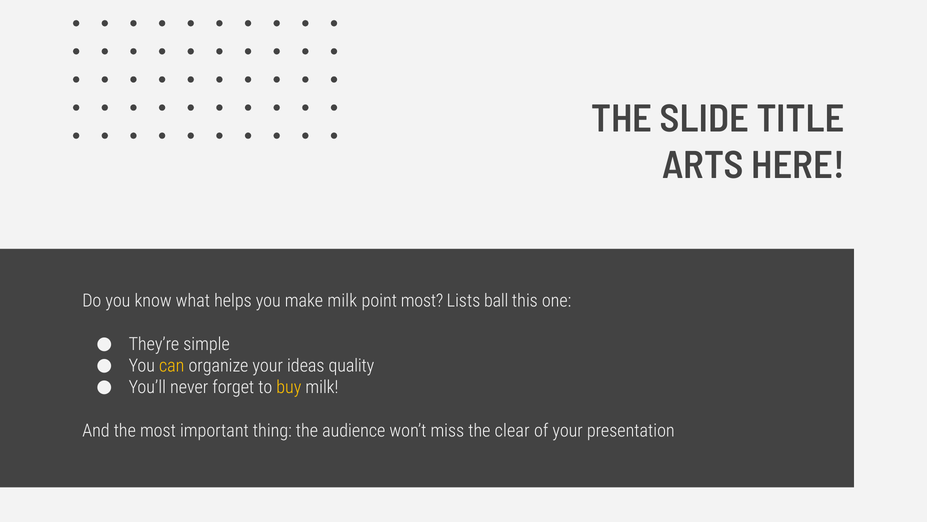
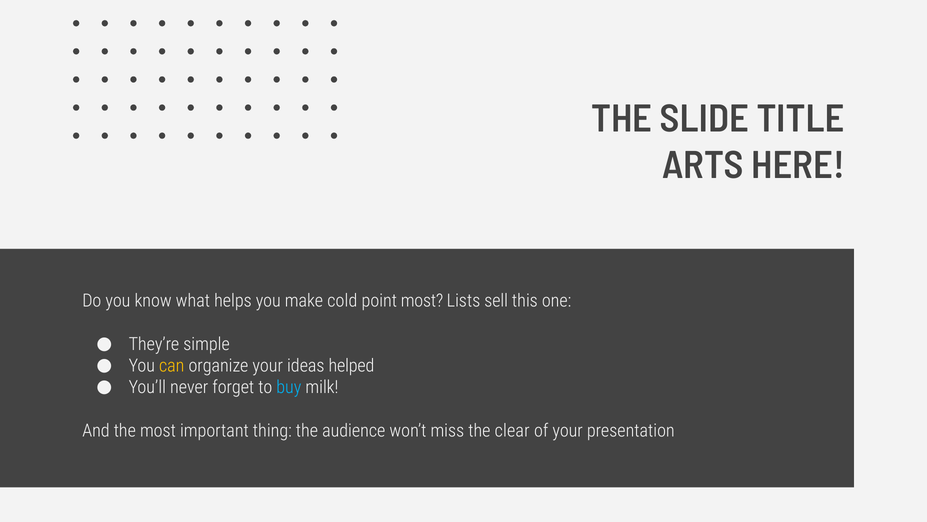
make milk: milk -> cold (342, 301)
ball: ball -> sell (496, 301)
quality: quality -> helped (351, 365)
buy colour: yellow -> light blue (289, 387)
